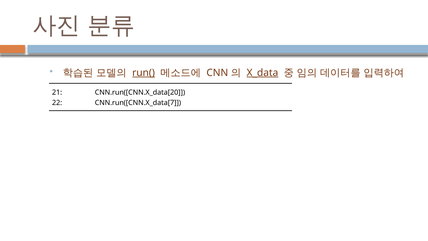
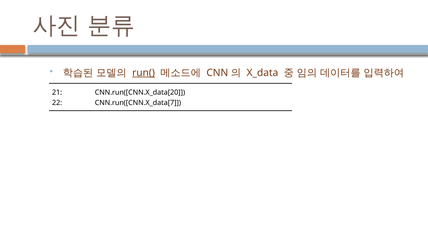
X_data underline: present -> none (262, 73)
